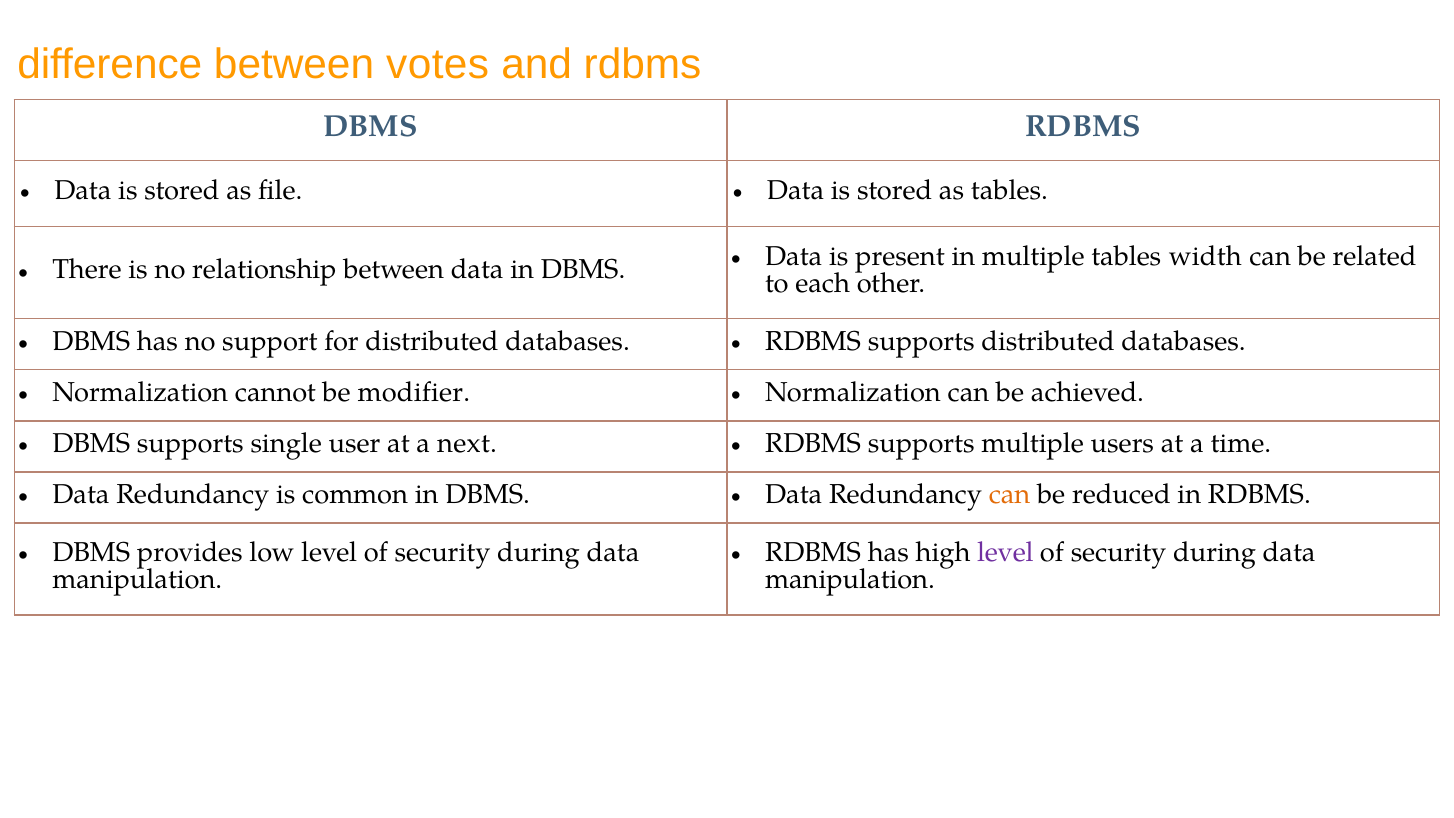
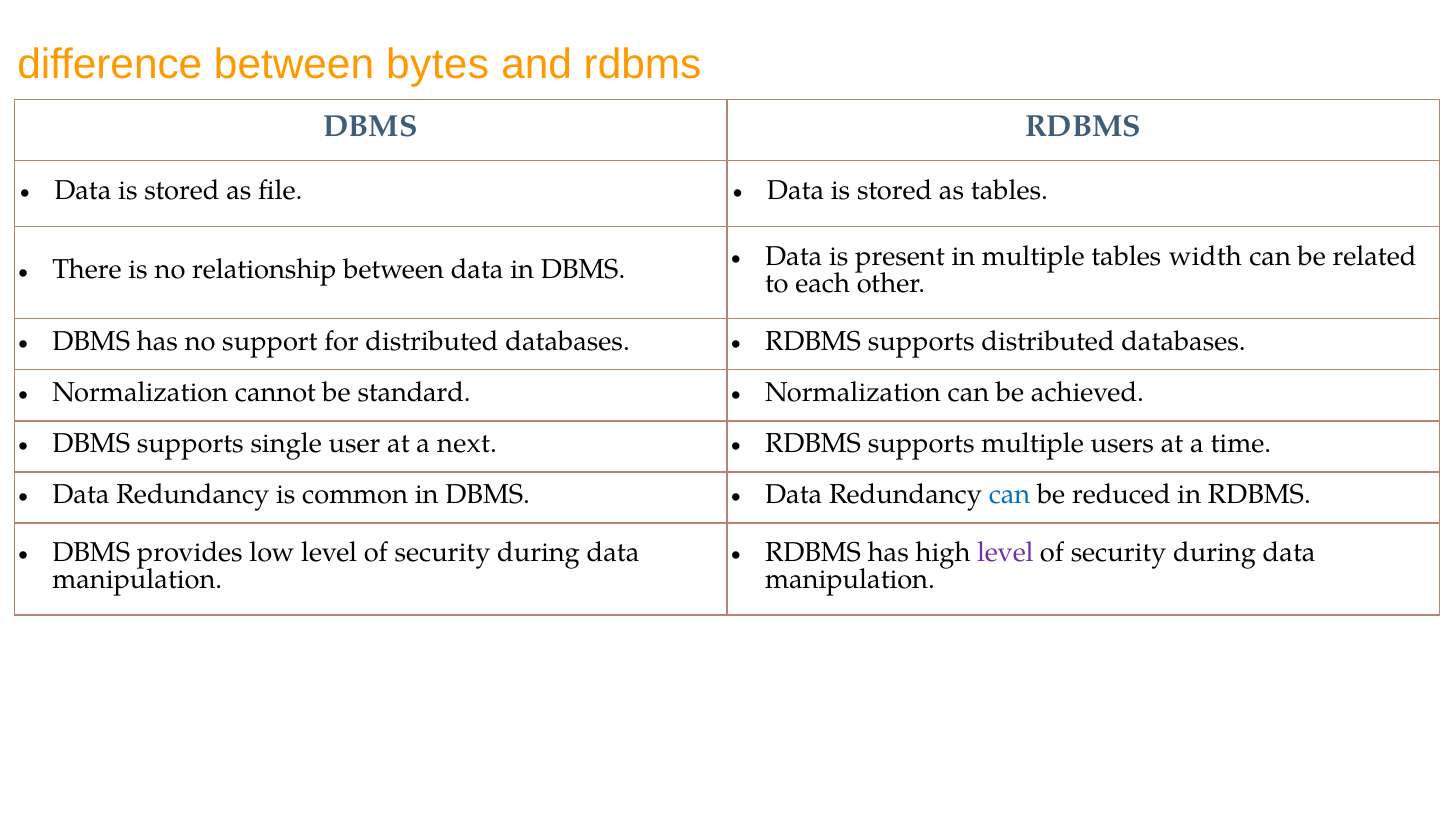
votes: votes -> bytes (438, 65)
modifier: modifier -> standard (414, 392)
can colour: orange -> blue (1010, 494)
